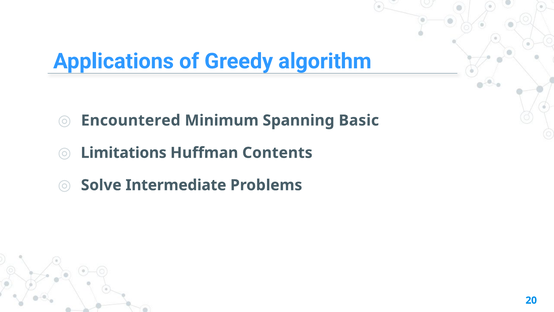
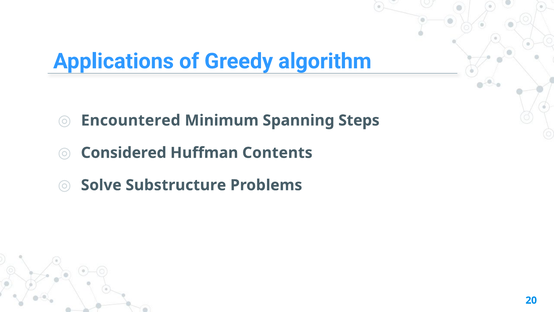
Basic: Basic -> Steps (359, 120)
Limitations: Limitations -> Considered (124, 153)
Intermediate: Intermediate -> Substructure (176, 185)
